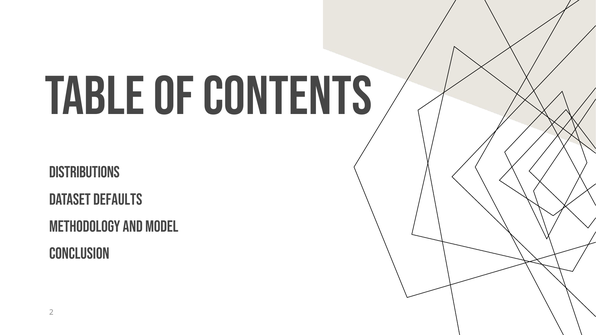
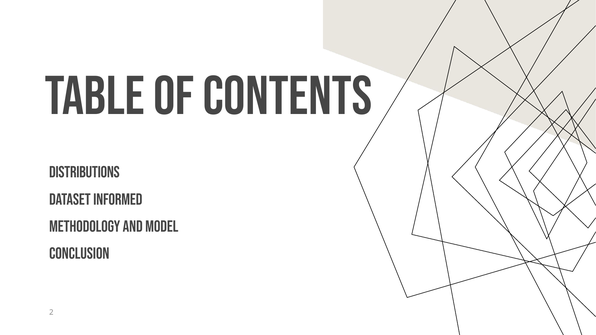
Defaults: Defaults -> Informed (118, 200)
